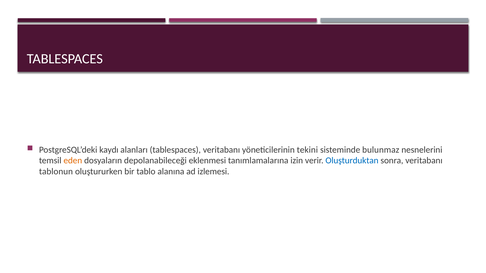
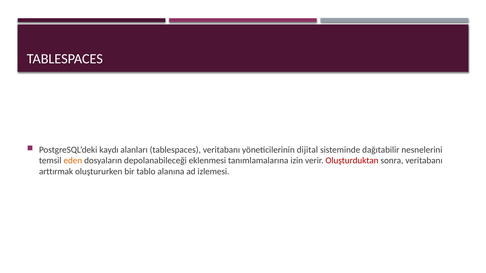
tekini: tekini -> dijital (307, 150)
bulunmaz: bulunmaz -> dağıtabilir (381, 150)
Oluşturduktan colour: blue -> red (352, 161)
tablonun: tablonun -> arttırmak (56, 172)
